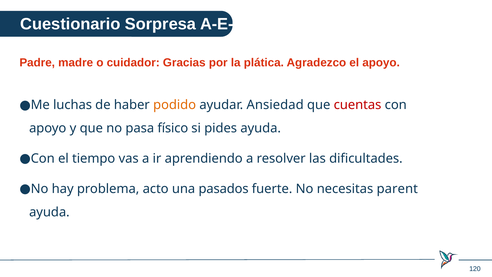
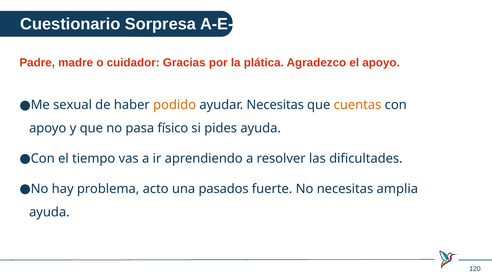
luchas: luchas -> sexual (73, 105)
ayudar Ansiedad: Ansiedad -> Necesitas (275, 105)
cuentas colour: red -> orange (358, 105)
parent: parent -> amplia (397, 189)
